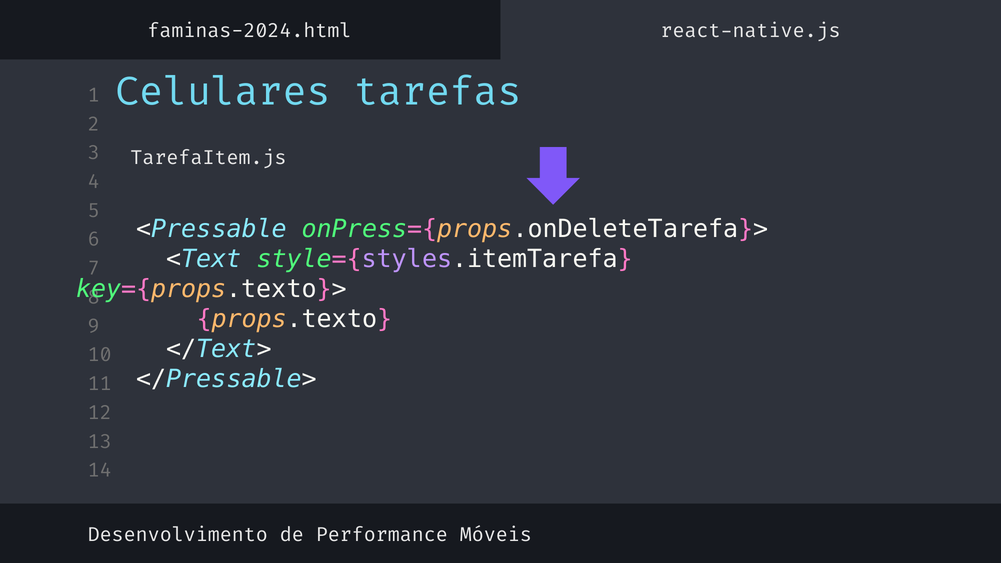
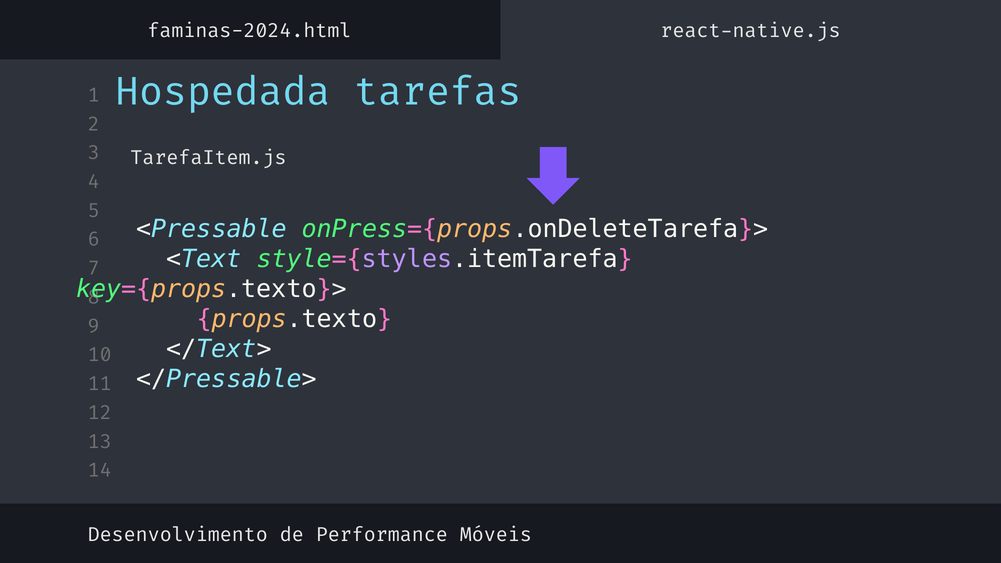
Celulares: Celulares -> Hospedada (223, 92)
